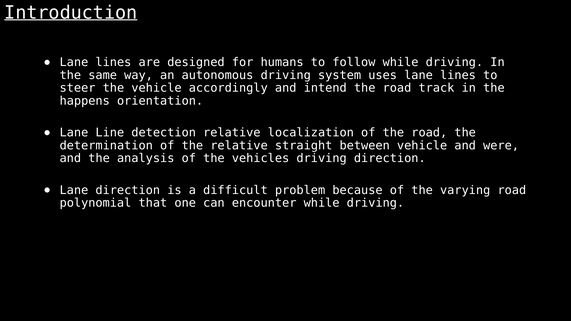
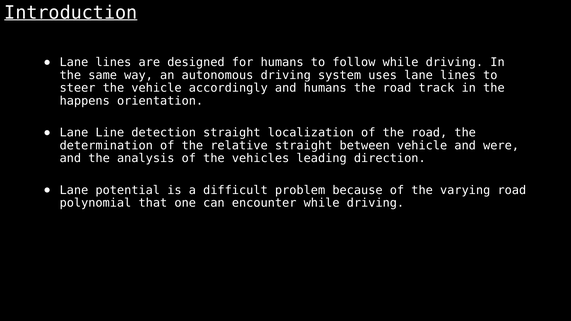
and intend: intend -> humans (325, 88)
detection relative: relative -> straight (232, 133)
vehicles driving: driving -> leading (322, 158)
Lane direction: direction -> potential (128, 190)
